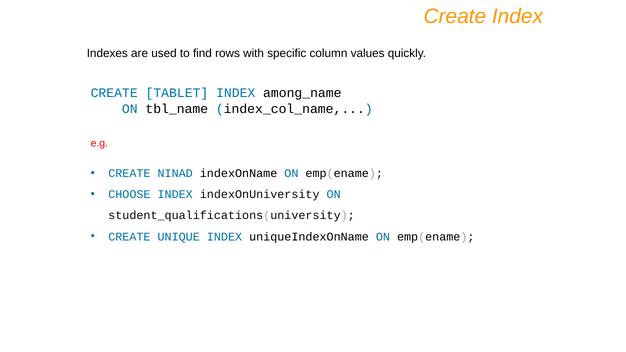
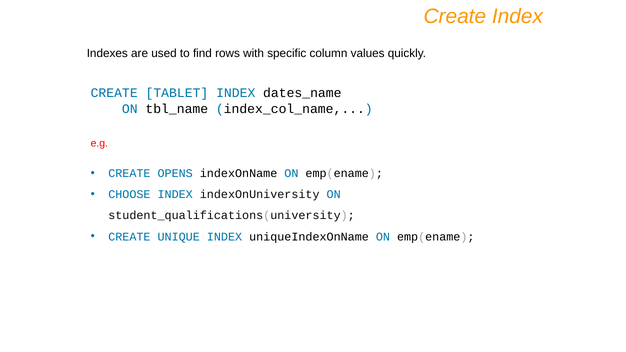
among_name: among_name -> dates_name (302, 93)
NINAD: NINAD -> OPENS (175, 173)
